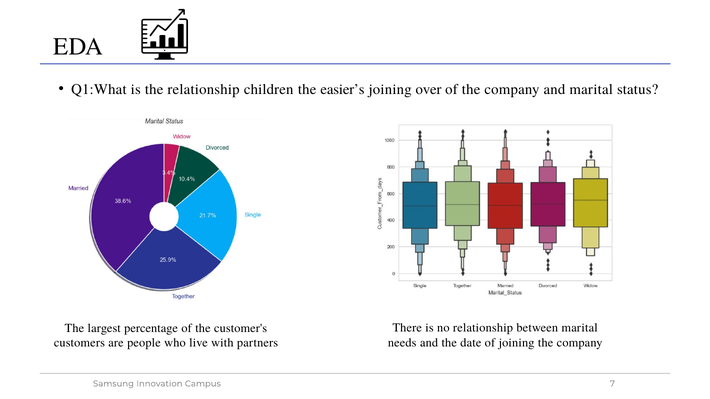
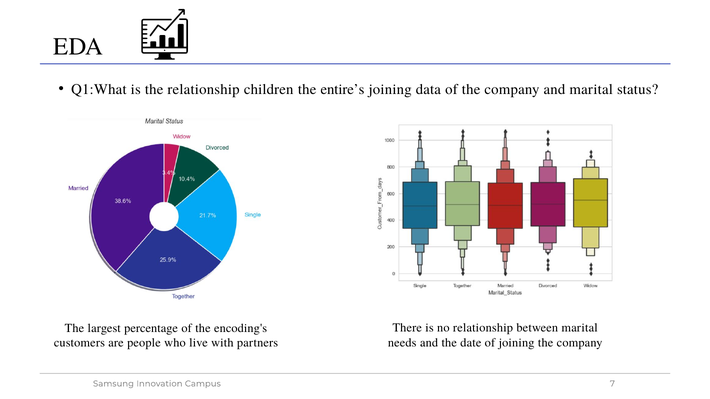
easier’s: easier’s -> entire’s (342, 89)
over: over -> data (428, 89)
customer's: customer's -> encoding's (241, 328)
